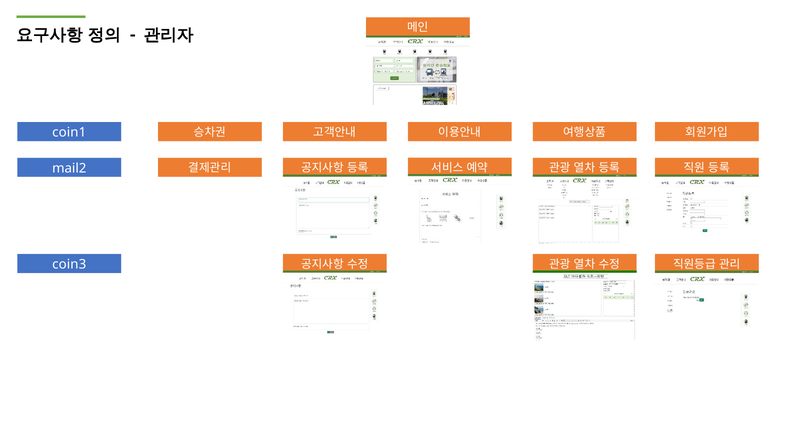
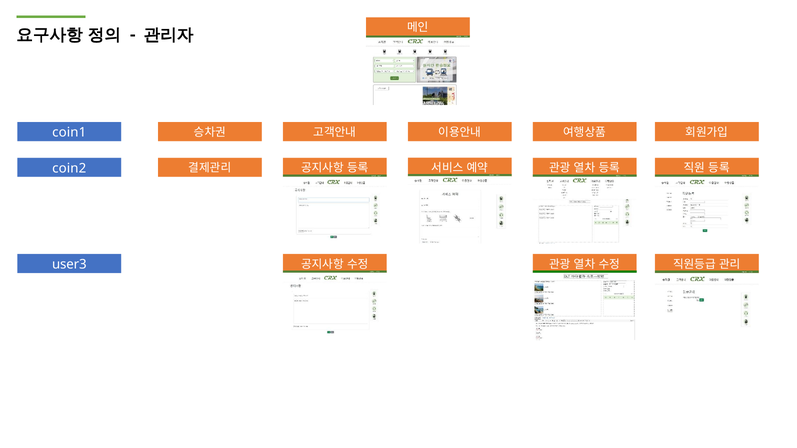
mail2: mail2 -> coin2 (69, 168)
coin3: coin3 -> user3 (69, 265)
